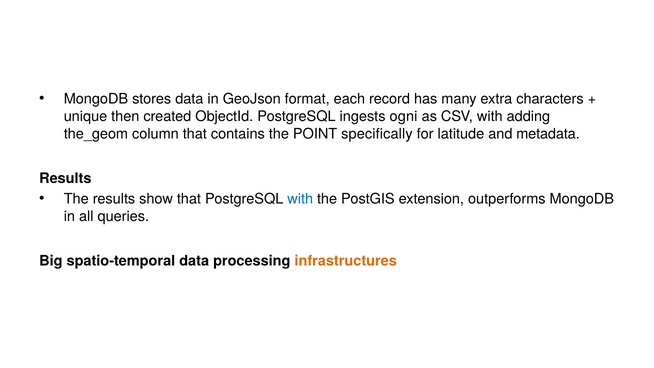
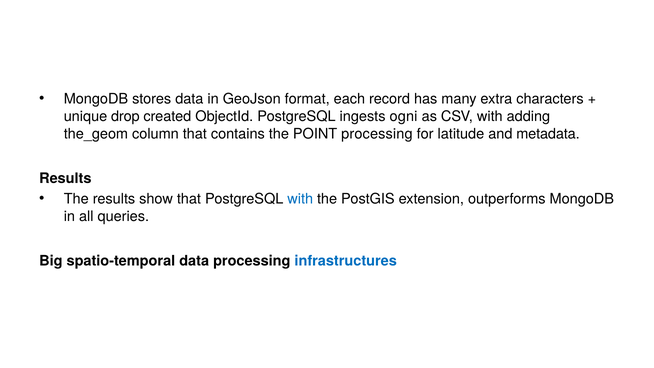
then: then -> drop (125, 116)
POINT specifically: specifically -> processing (377, 134)
infrastructures colour: orange -> blue (346, 261)
